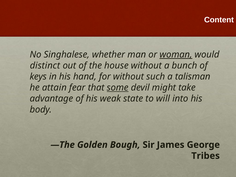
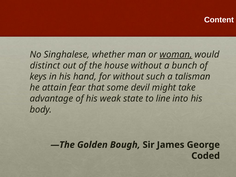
some underline: present -> none (118, 88)
will: will -> line (163, 99)
Tribes: Tribes -> Coded (206, 156)
